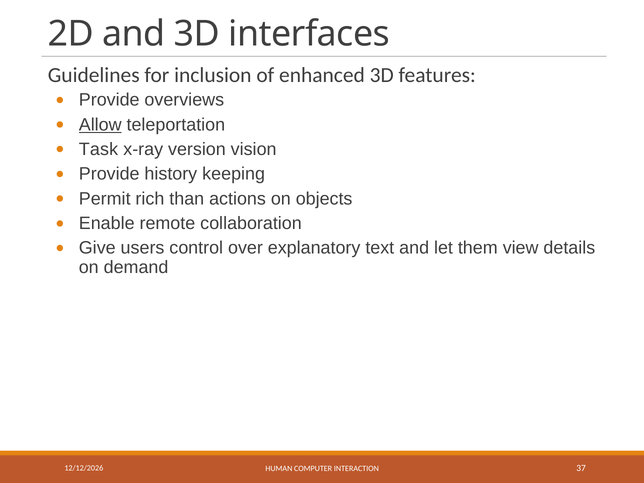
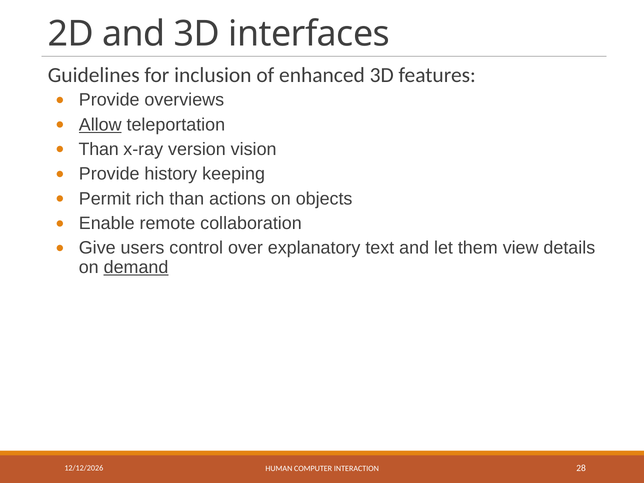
Task: Task -> Than (99, 149)
demand underline: none -> present (136, 267)
37: 37 -> 28 (581, 468)
